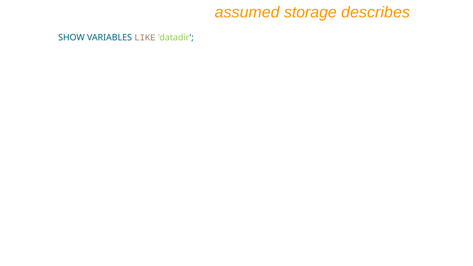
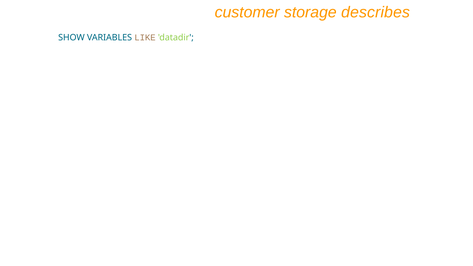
assumed: assumed -> customer (247, 12)
